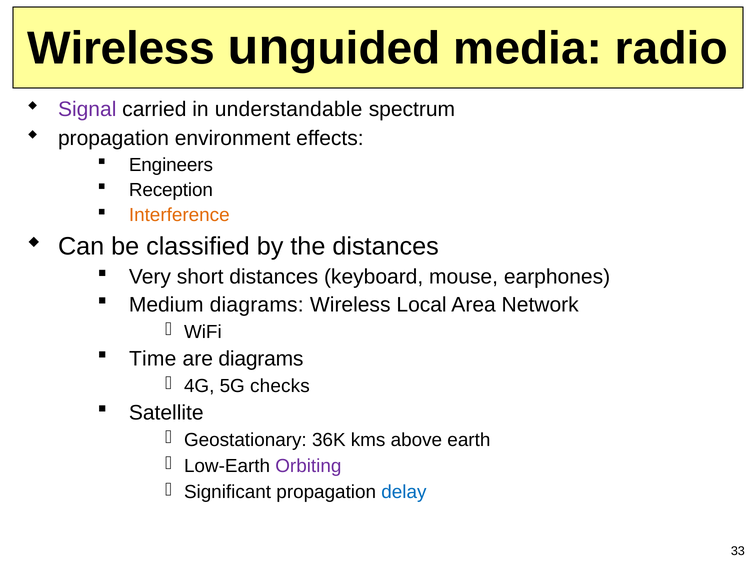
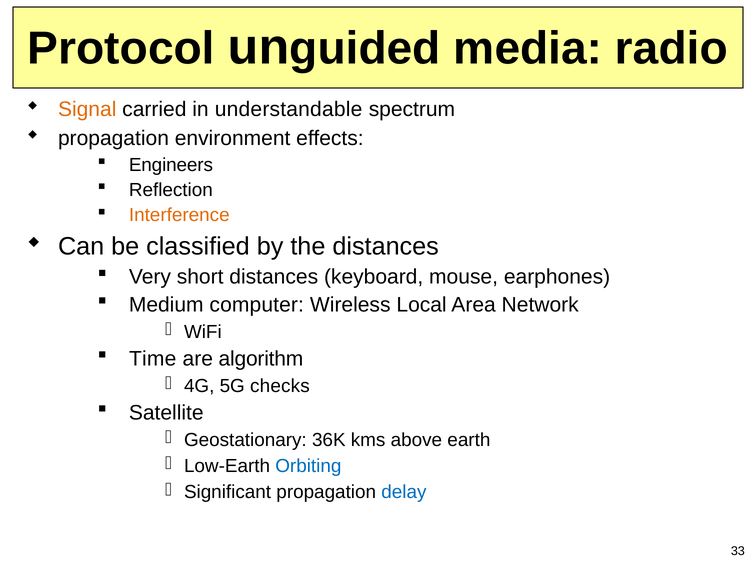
Wireless: Wireless -> Protocol (121, 49)
Signal colour: purple -> orange (87, 110)
Reception: Reception -> Reflection (171, 190)
Medium diagrams: diagrams -> computer (257, 305)
are diagrams: diagrams -> algorithm (261, 359)
Orbiting colour: purple -> blue (308, 466)
